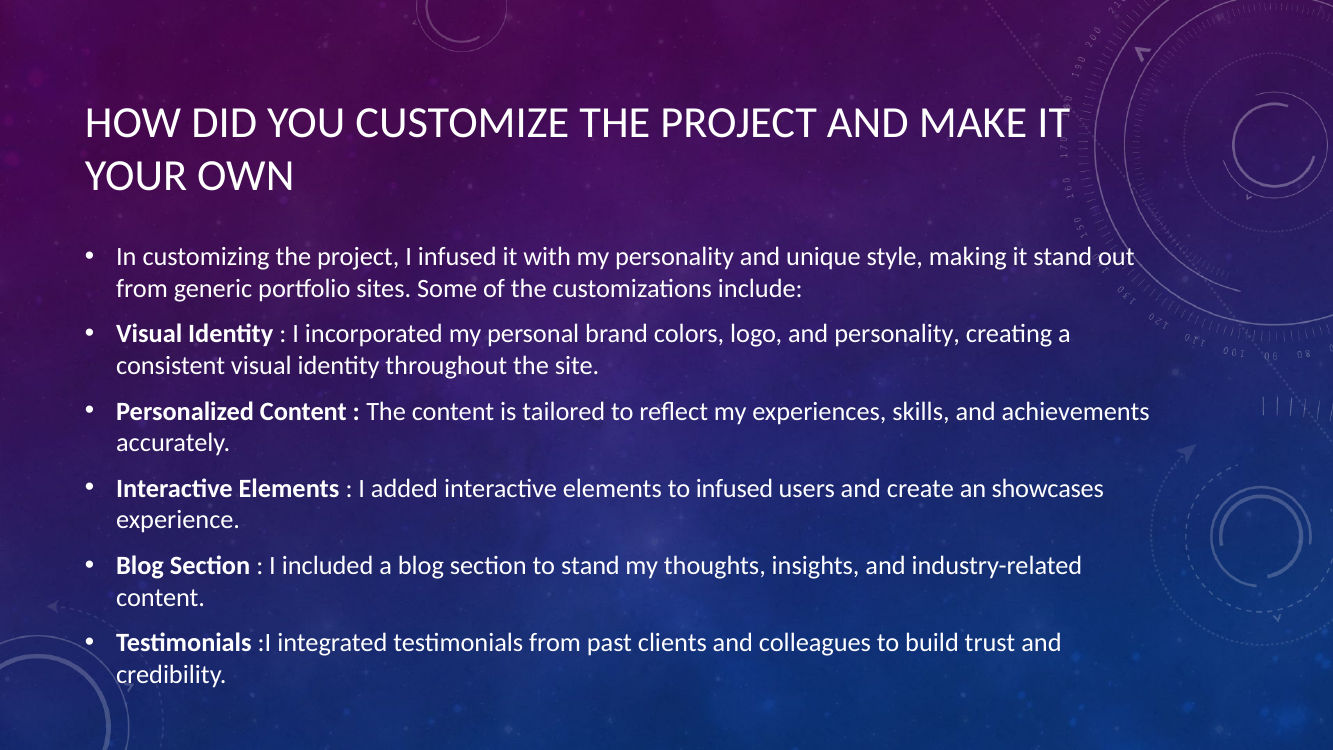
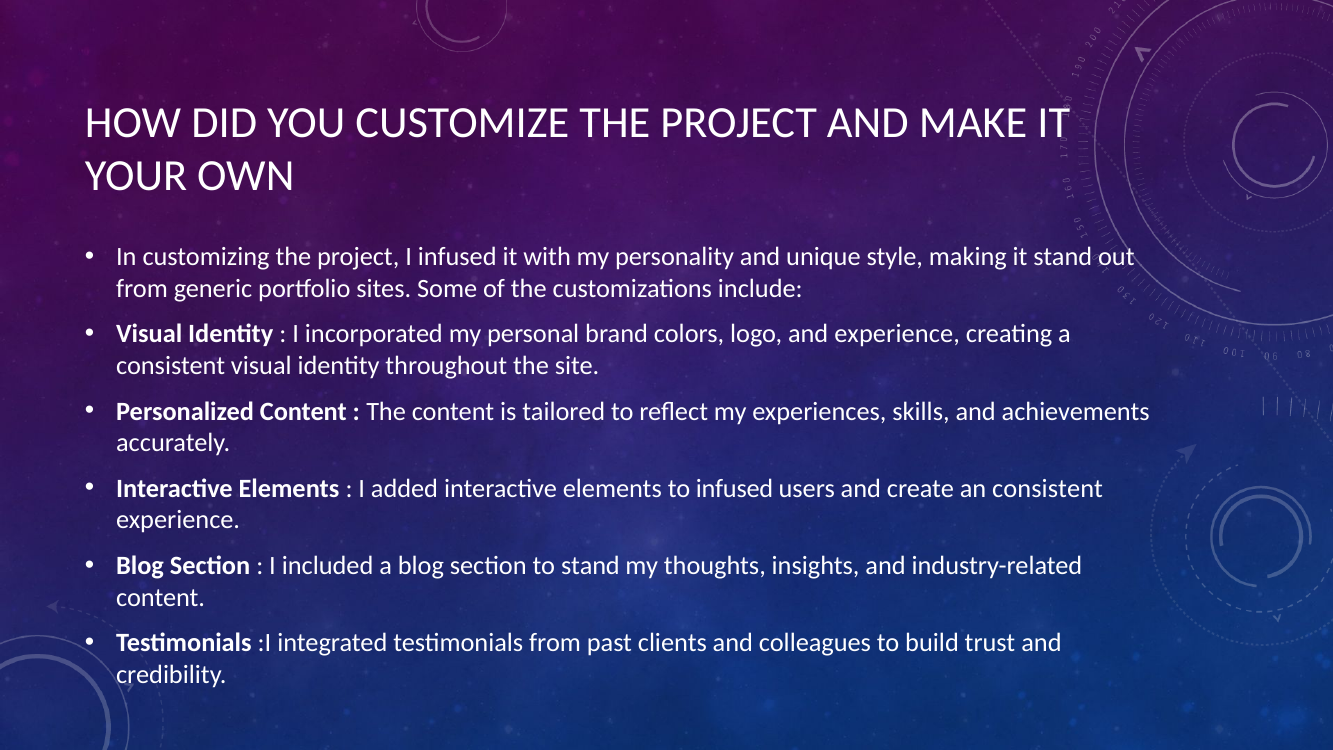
and personality: personality -> experience (897, 334)
an showcases: showcases -> consistent (1048, 488)
